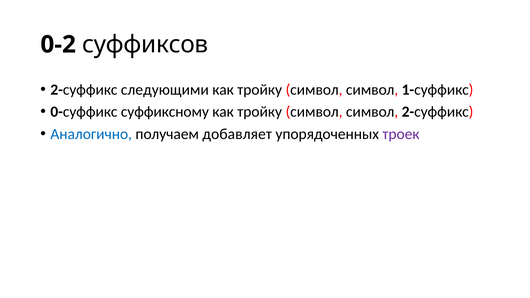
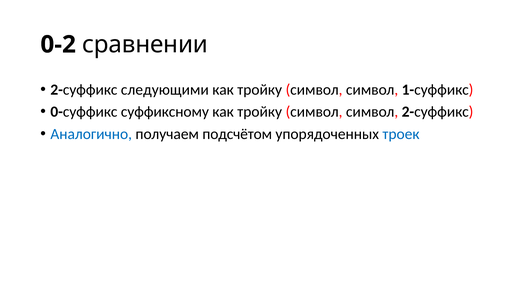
суффиксов: суффиксов -> сравнении (145, 45)
добавляет: добавляет -> подсчётом (237, 134)
троек colour: purple -> blue (401, 134)
